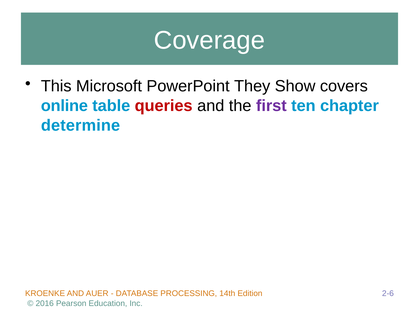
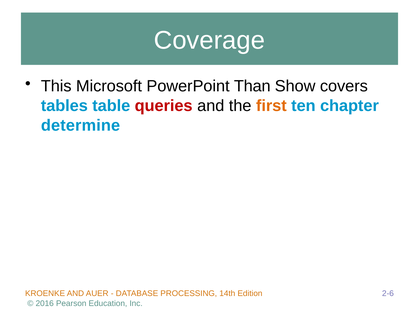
They: They -> Than (252, 86)
online: online -> tables (64, 106)
first colour: purple -> orange (271, 106)
